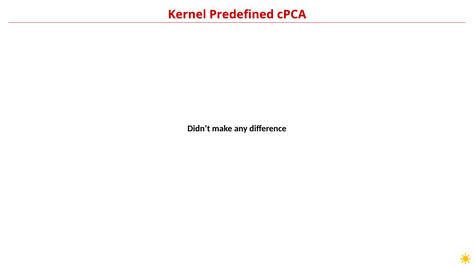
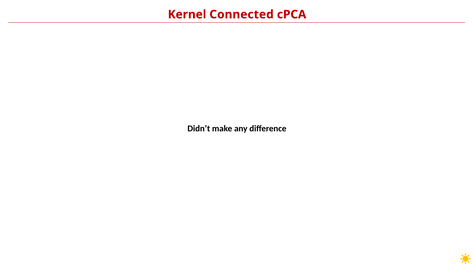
Predefined: Predefined -> Connected (242, 14)
